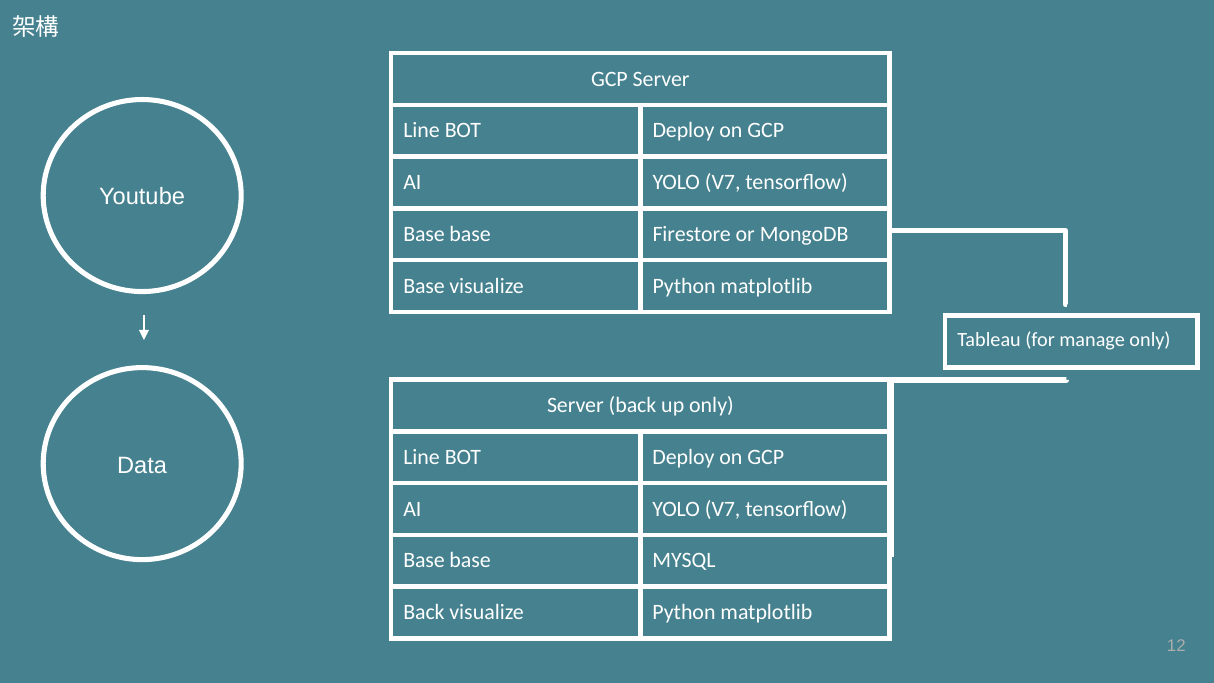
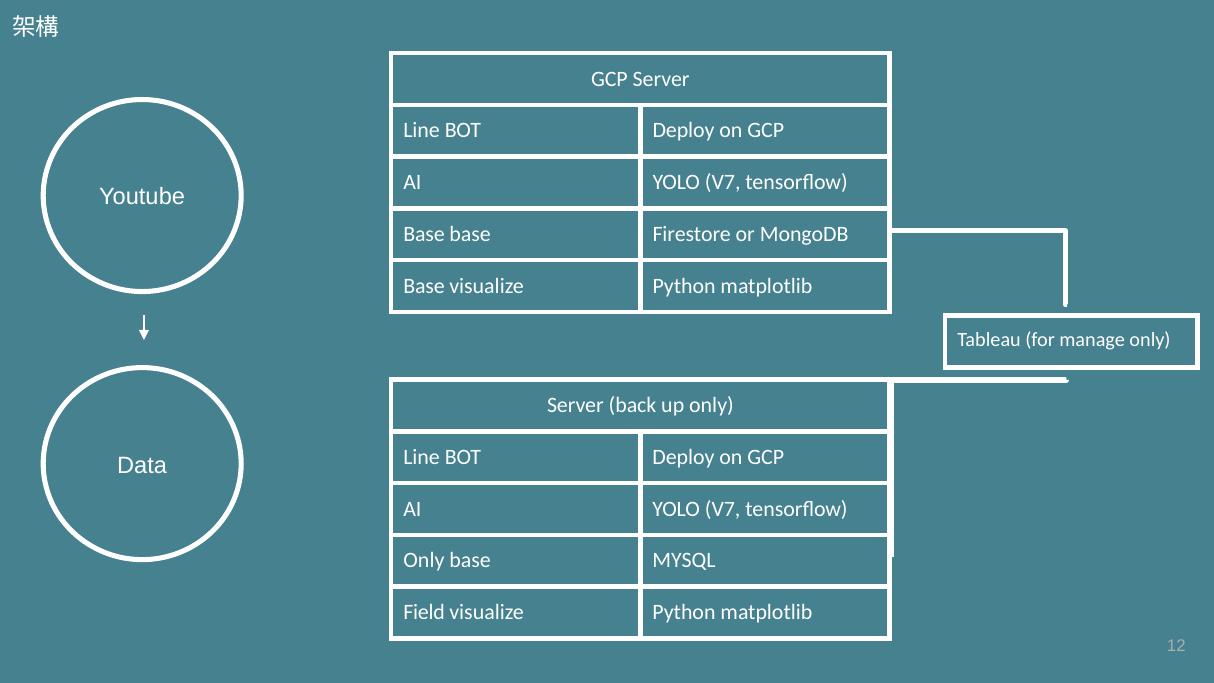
Base: Base -> Only (424, 561)
Back: Back -> Field (424, 612)
